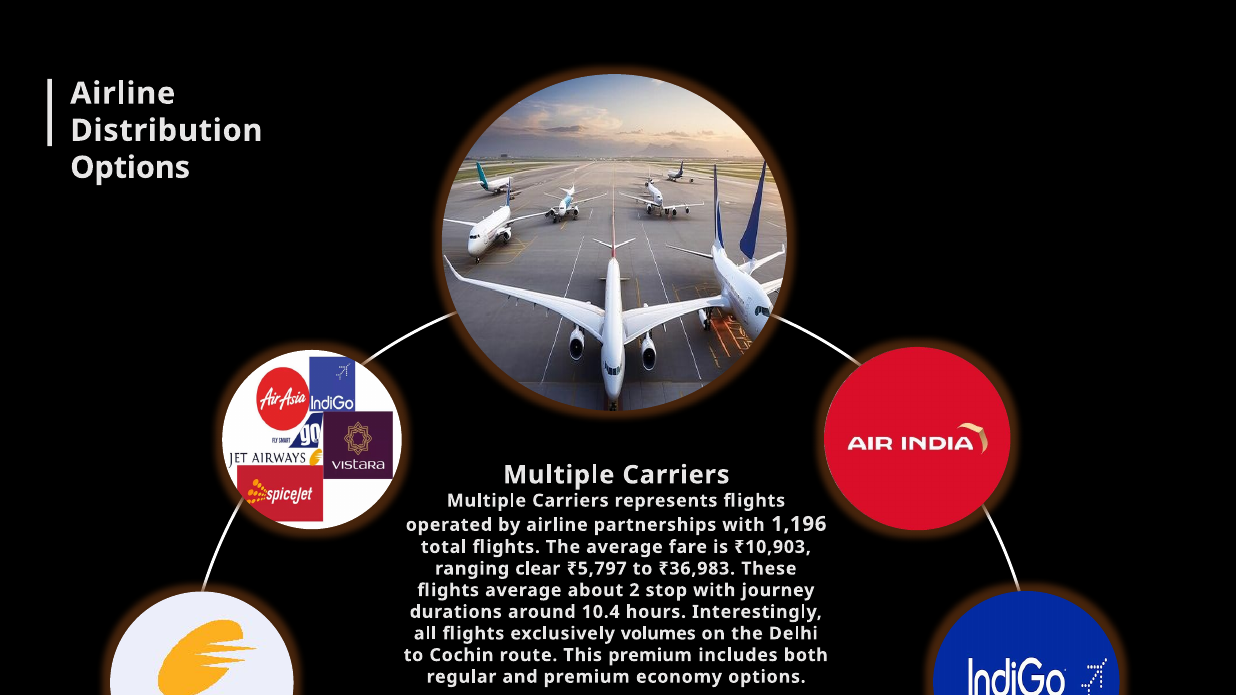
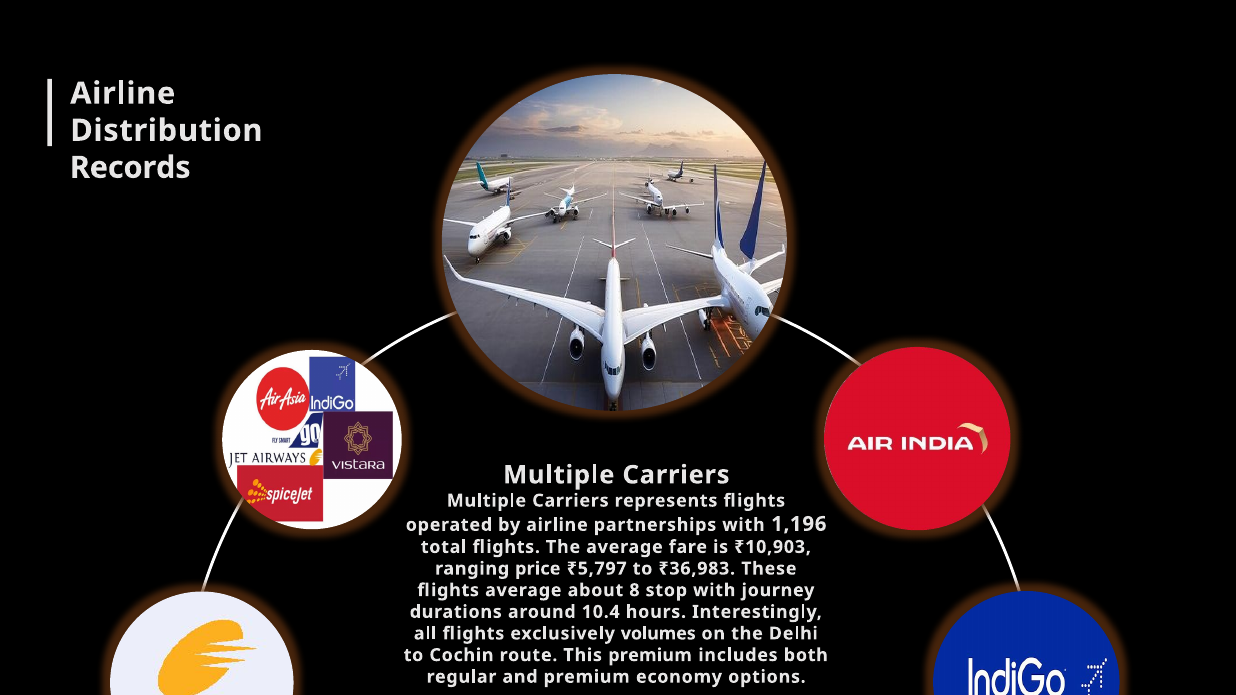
Options: Options -> Records (130, 168)
clear: clear -> price (538, 569)
2: 2 -> 8 (634, 590)
